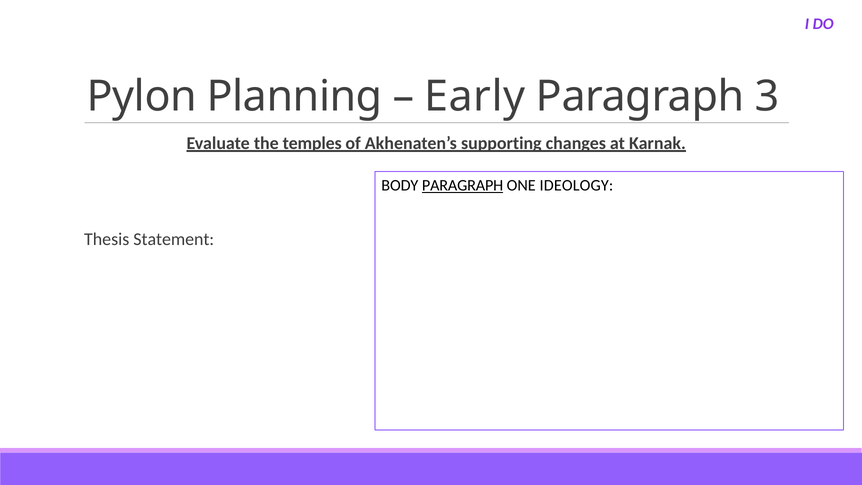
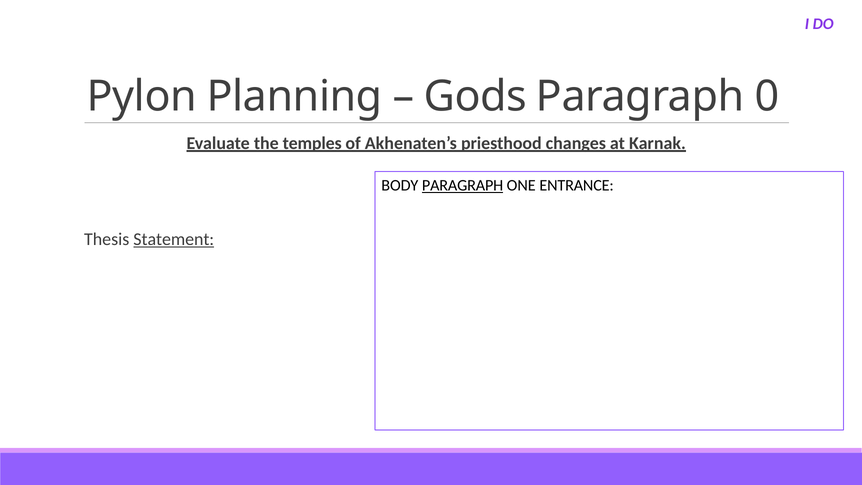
Early: Early -> Gods (475, 97)
3: 3 -> 0 (767, 97)
supporting: supporting -> priesthood (501, 143)
IDEOLOGY: IDEOLOGY -> ENTRANCE (577, 185)
Statement underline: none -> present (174, 239)
